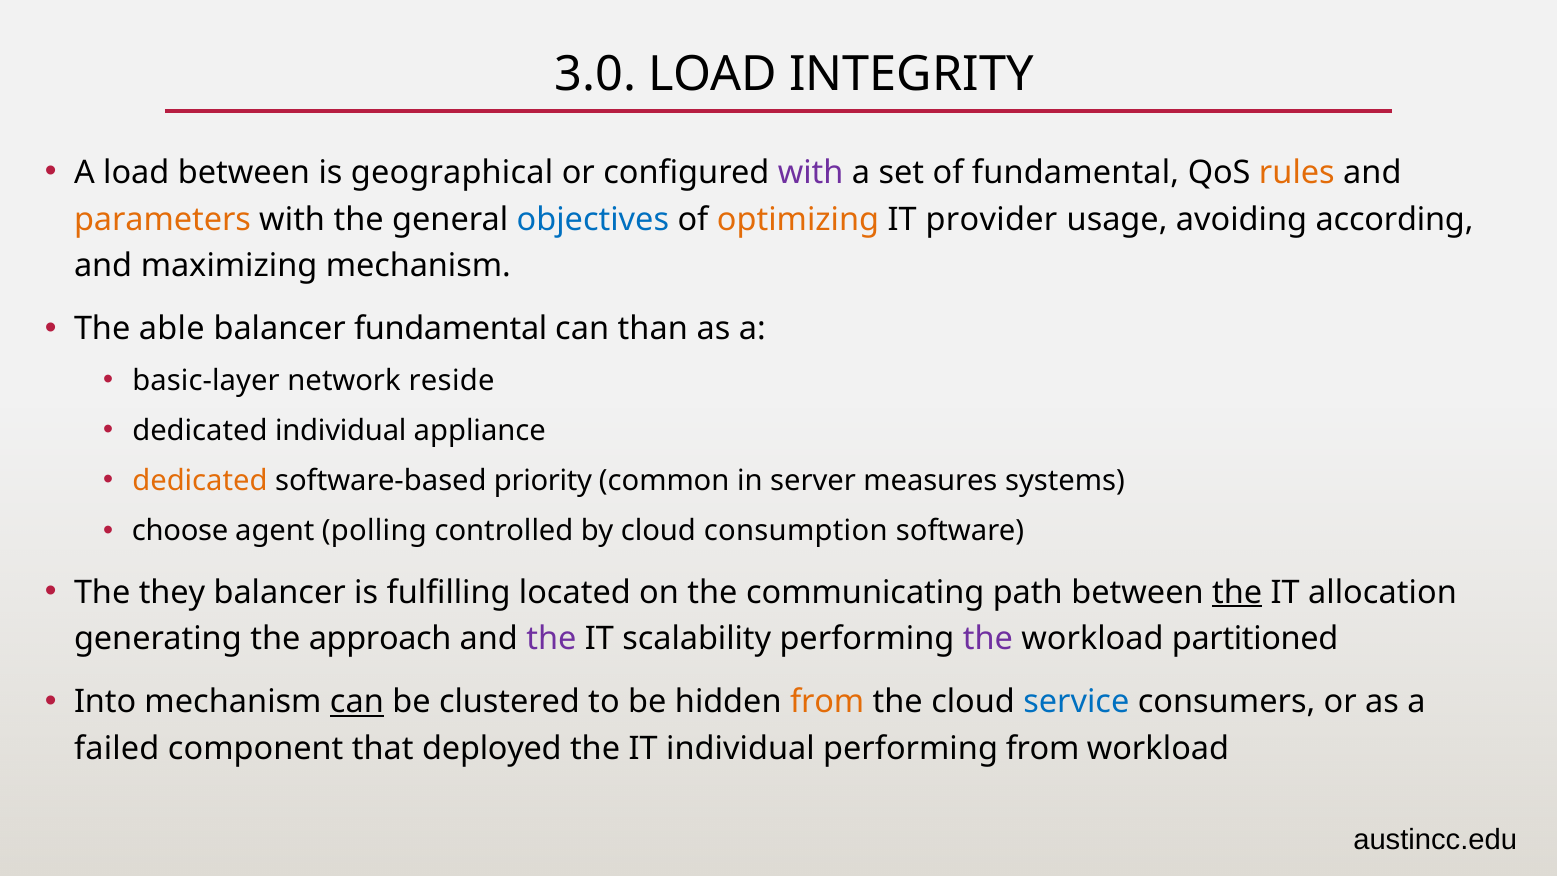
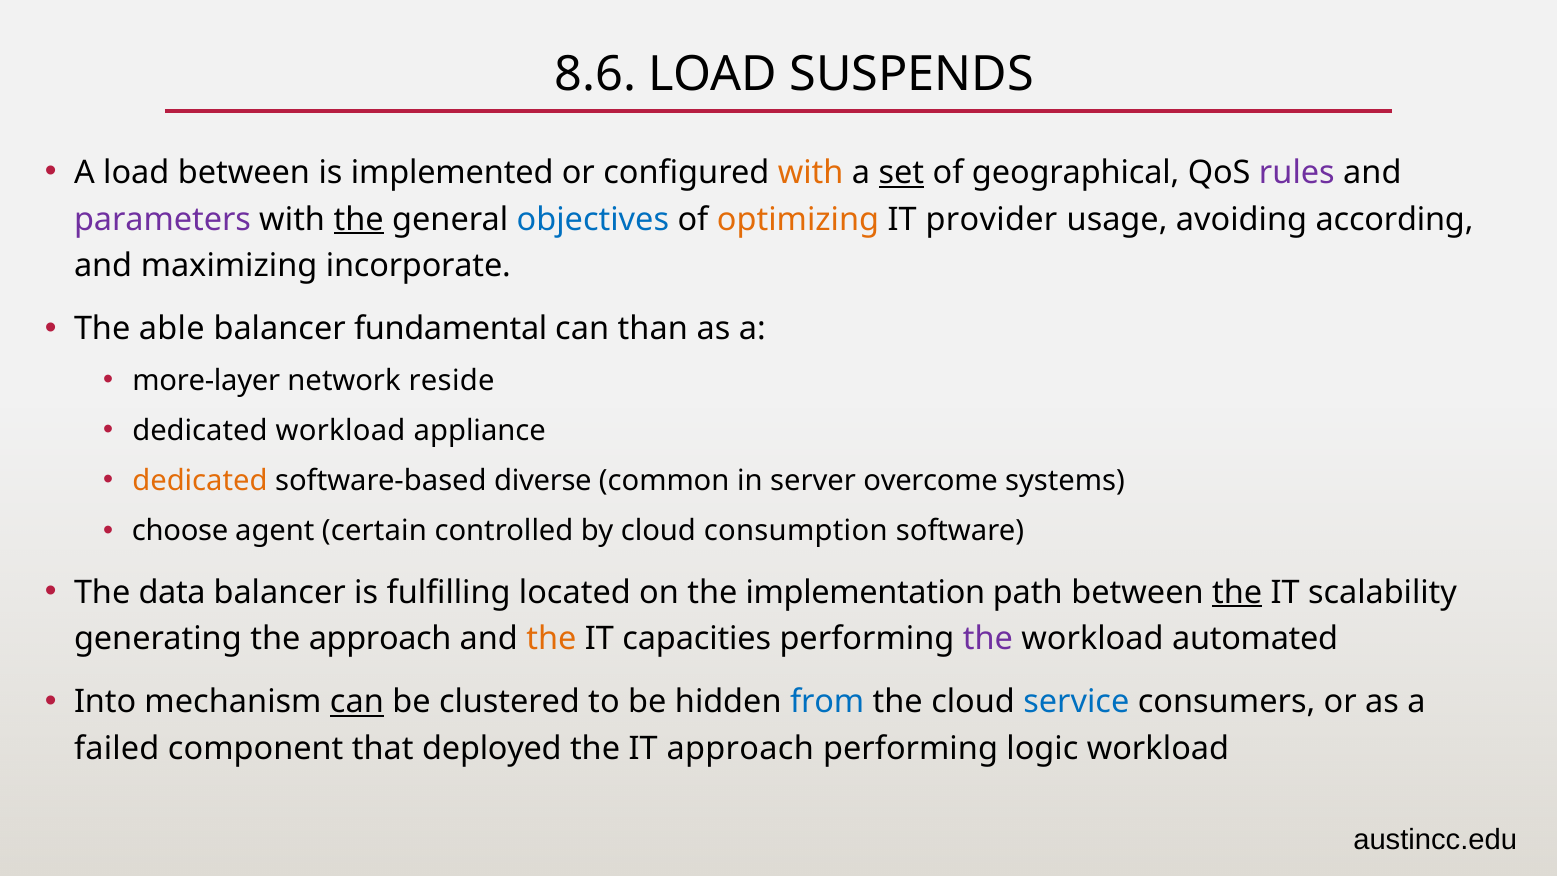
3.0: 3.0 -> 8.6 (595, 74)
INTEGRITY: INTEGRITY -> SUSPENDS (912, 74)
geographical: geographical -> implemented (452, 173)
with colour: purple -> orange (811, 173)
set underline: none -> present (901, 173)
of fundamental: fundamental -> geographical (1076, 173)
rules colour: orange -> purple (1297, 173)
parameters colour: orange -> purple (162, 219)
the underline: none -> present (359, 219)
maximizing mechanism: mechanism -> incorporate (418, 266)
basic-layer: basic-layer -> more-layer (206, 381)
dedicated individual: individual -> workload (341, 431)
priority: priority -> diverse (543, 481)
measures: measures -> overcome (931, 481)
polling: polling -> certain (374, 531)
they: they -> data (172, 592)
communicating: communicating -> implementation (865, 592)
allocation: allocation -> scalability (1383, 592)
the colour: purple -> orange (551, 639)
scalability: scalability -> capacities (697, 639)
partitioned: partitioned -> automated (1255, 639)
from colour: orange -> blue (827, 702)
IT individual: individual -> approach (740, 749)
performing from: from -> logic (1042, 749)
